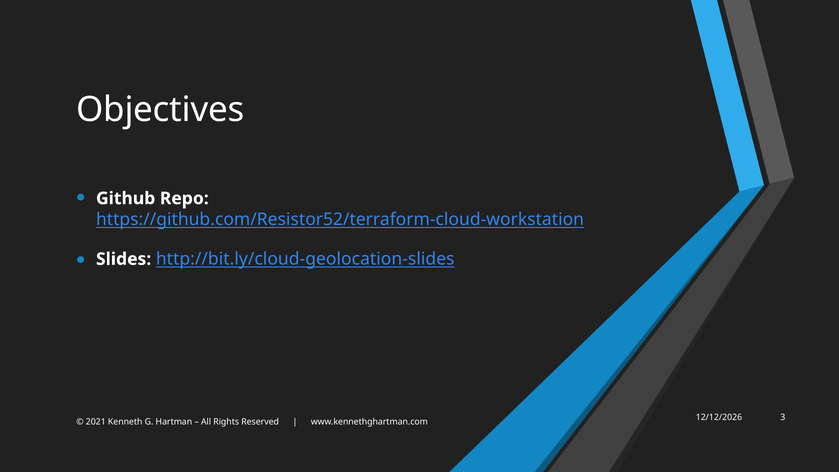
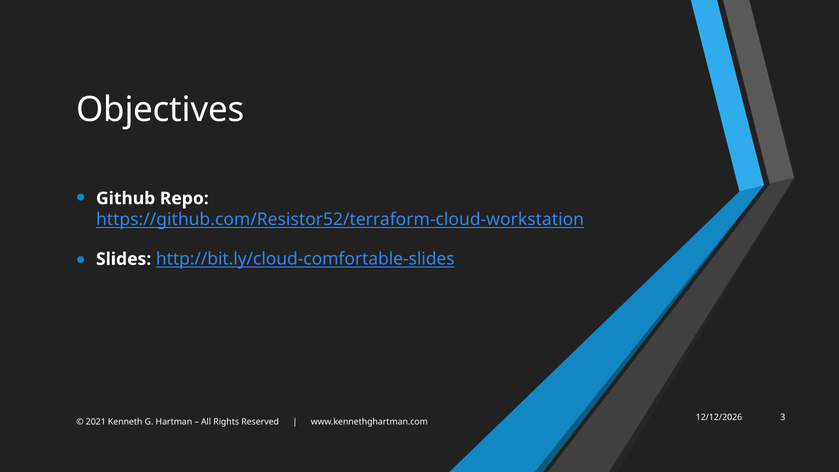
http://bit.ly/cloud-geolocation-slides: http://bit.ly/cloud-geolocation-slides -> http://bit.ly/cloud-comfortable-slides (305, 259)
